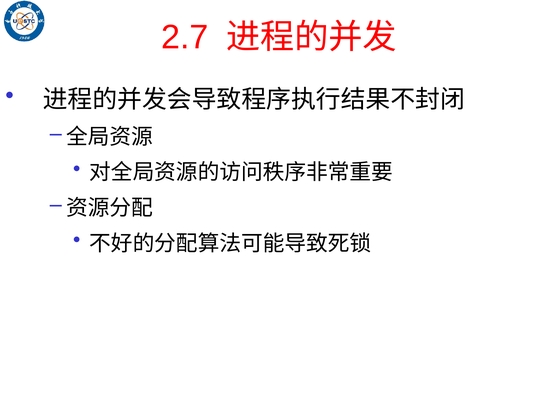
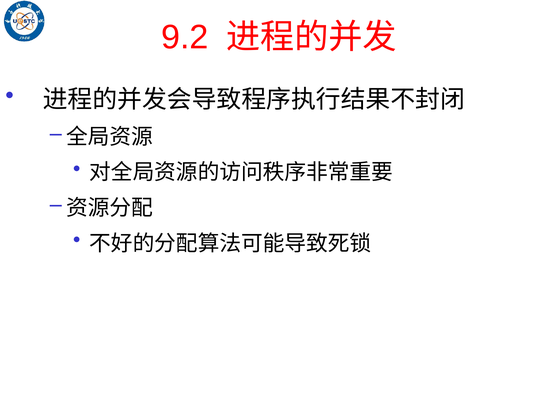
2.7: 2.7 -> 9.2 (185, 37)
